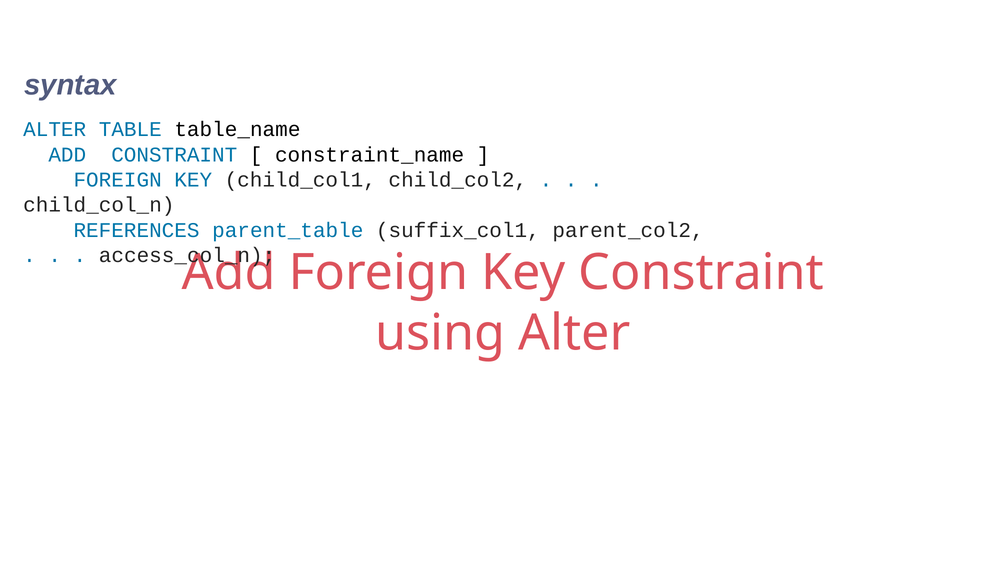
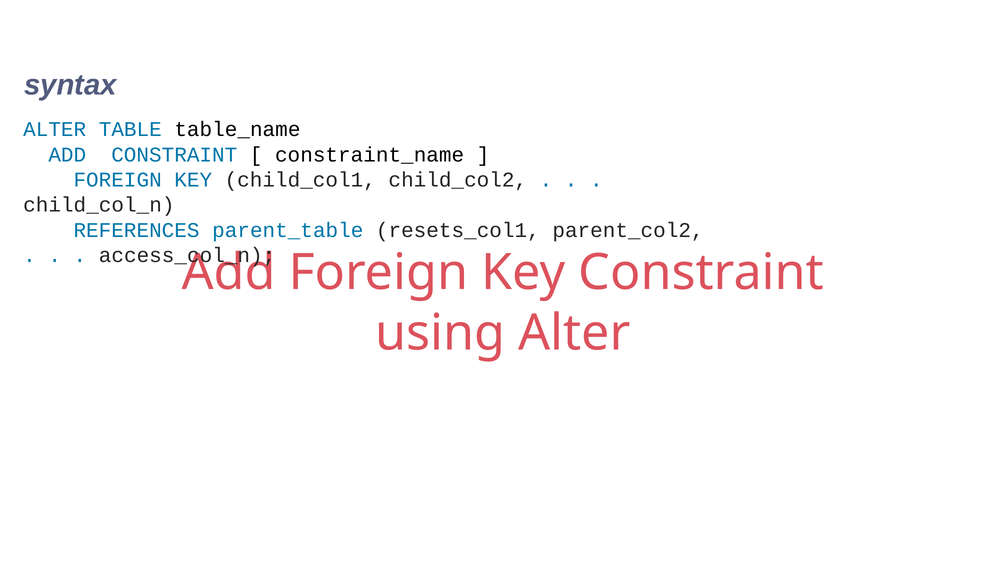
suffix_col1: suffix_col1 -> resets_col1 (458, 230)
